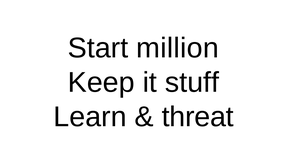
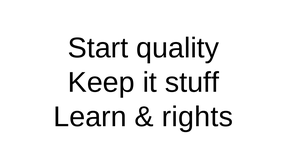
million: million -> quality (178, 48)
threat: threat -> rights (197, 117)
